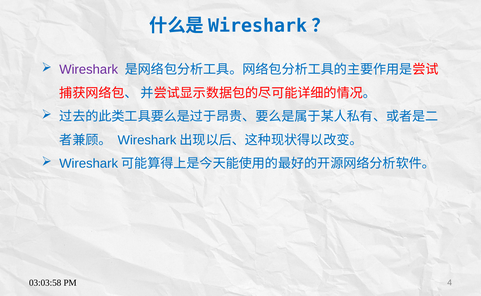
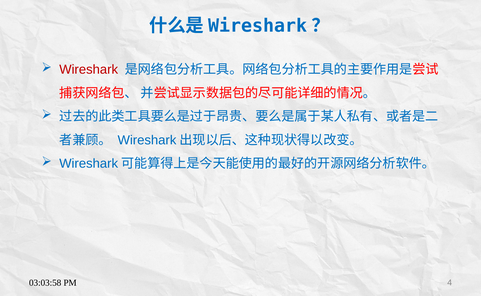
Wireshark colour: purple -> red (89, 70)
